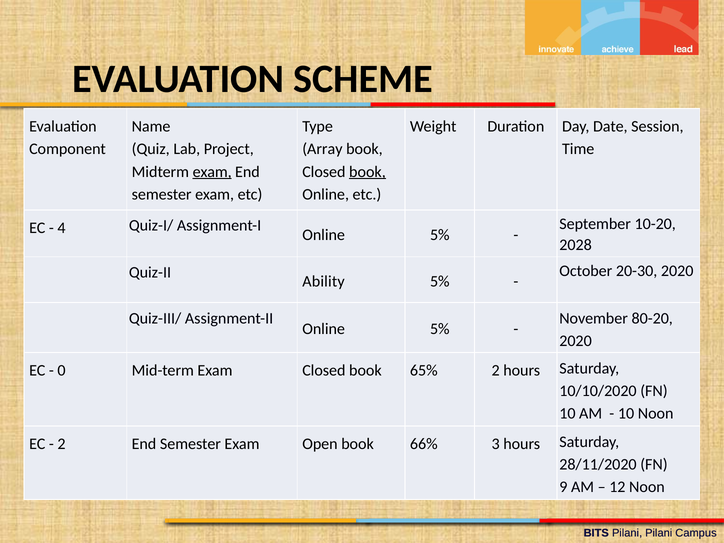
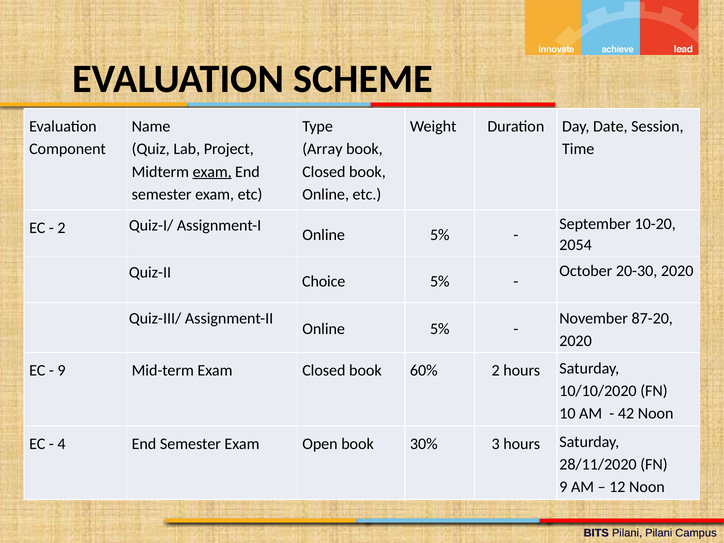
book underline: present -> none (367, 172)
4: 4 -> 2 (62, 228)
2028: 2028 -> 2054 (576, 245)
Ability: Ability -> Choice (324, 281)
80-20: 80-20 -> 87-20 (652, 318)
0: 0 -> 9 (62, 370)
65%: 65% -> 60% (424, 370)
10: 10 -> 42 (626, 413)
2: 2 -> 4 (62, 444)
66%: 66% -> 30% (424, 444)
